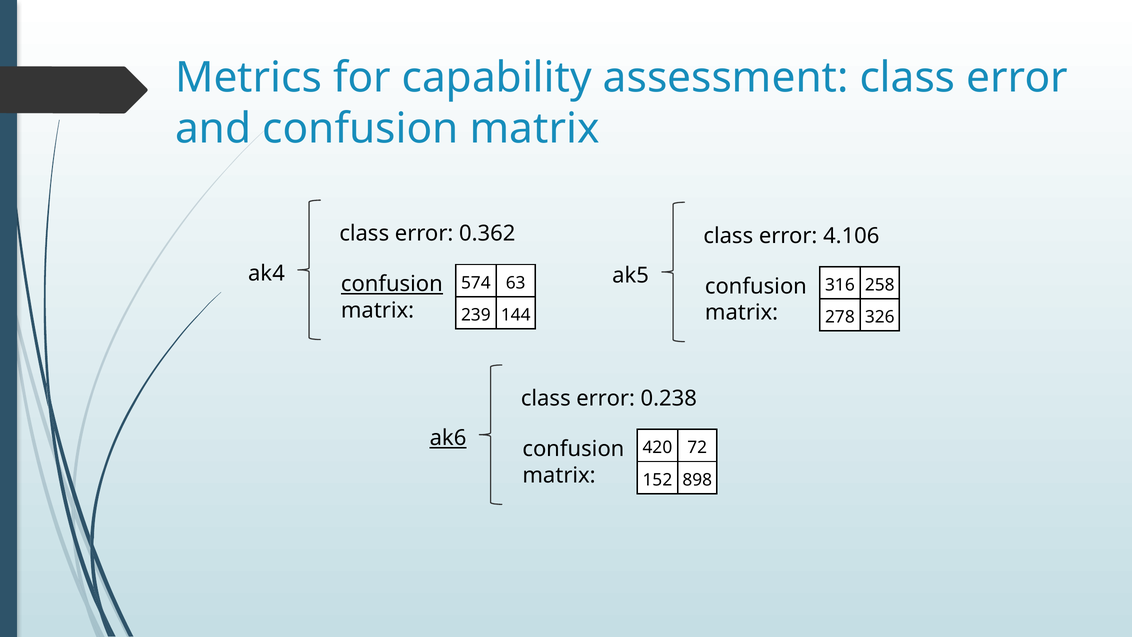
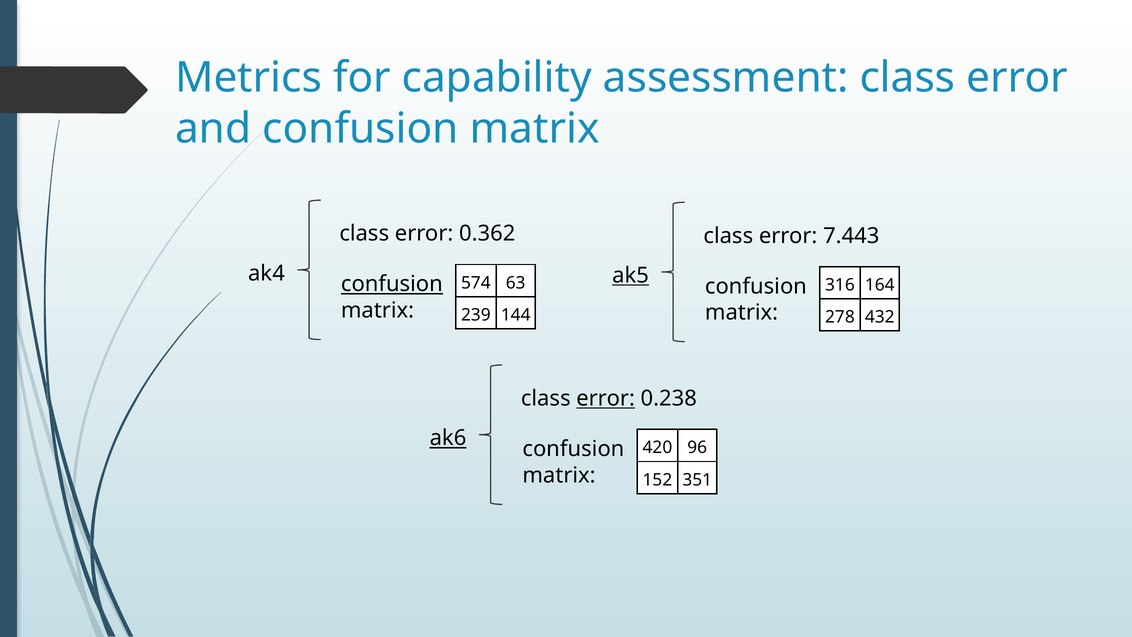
4.106: 4.106 -> 7.443 (851, 236)
ak5 underline: none -> present (631, 275)
258: 258 -> 164 (880, 285)
326: 326 -> 432 (880, 317)
error underline: none -> present (606, 398)
72: 72 -> 96 (697, 448)
898: 898 -> 351 (697, 480)
